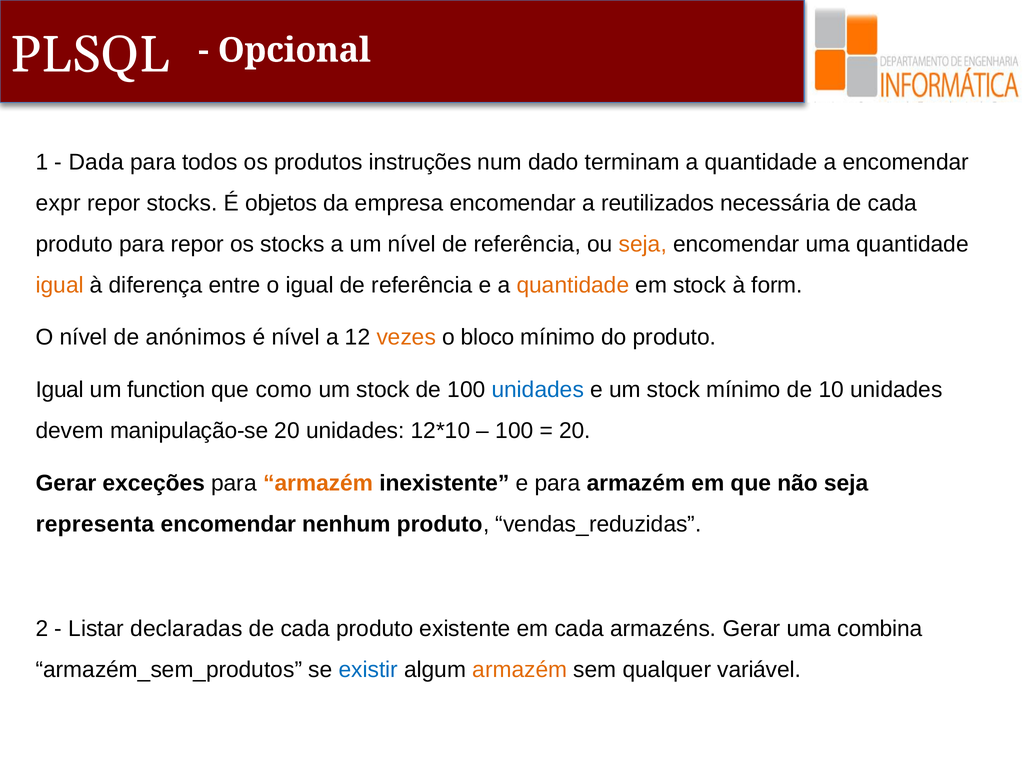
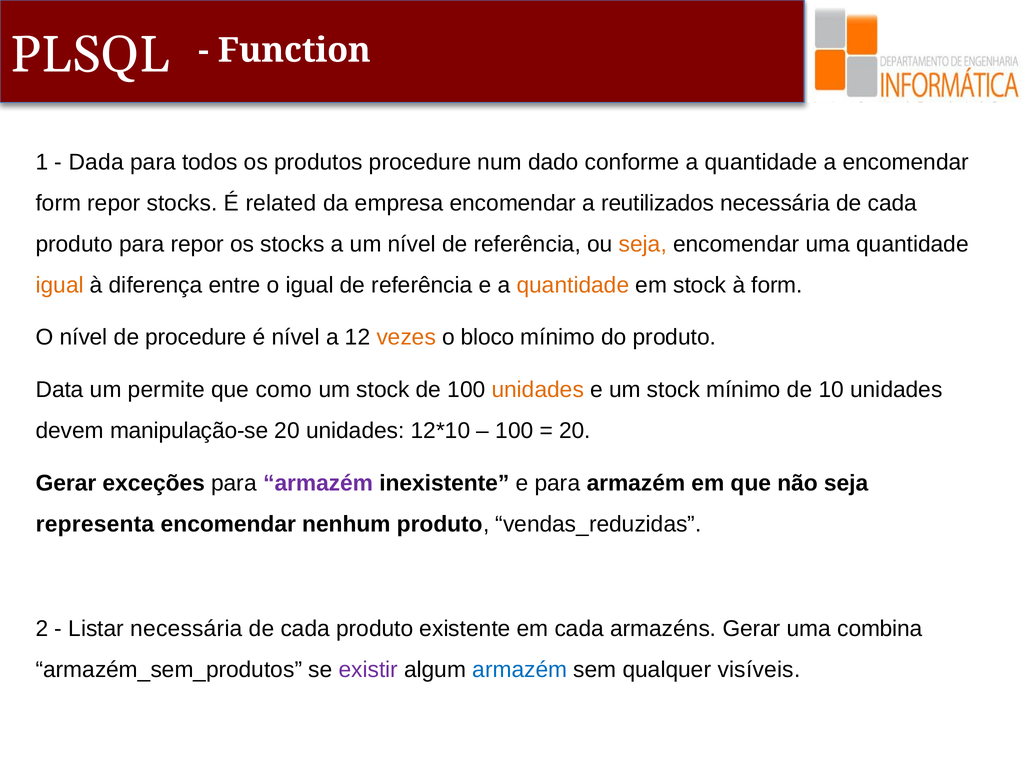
Opcional: Opcional -> Function (294, 50)
produtos instruções: instruções -> procedure (420, 162)
terminam: terminam -> conforme (632, 162)
expr: expr -> form (58, 203)
objetos: objetos -> related (281, 203)
de anónimos: anónimos -> procedure (196, 338)
Igual: Igual -> Data (60, 390)
function: function -> permite (166, 390)
unidades colour: blue -> orange (538, 390)
armazém colour: orange -> purple (318, 483)
Listar declaradas: declaradas -> necessária (186, 629)
existir colour: blue -> purple (368, 670)
armazém colour: orange -> blue (520, 670)
variável: variável -> visíveis (759, 670)
